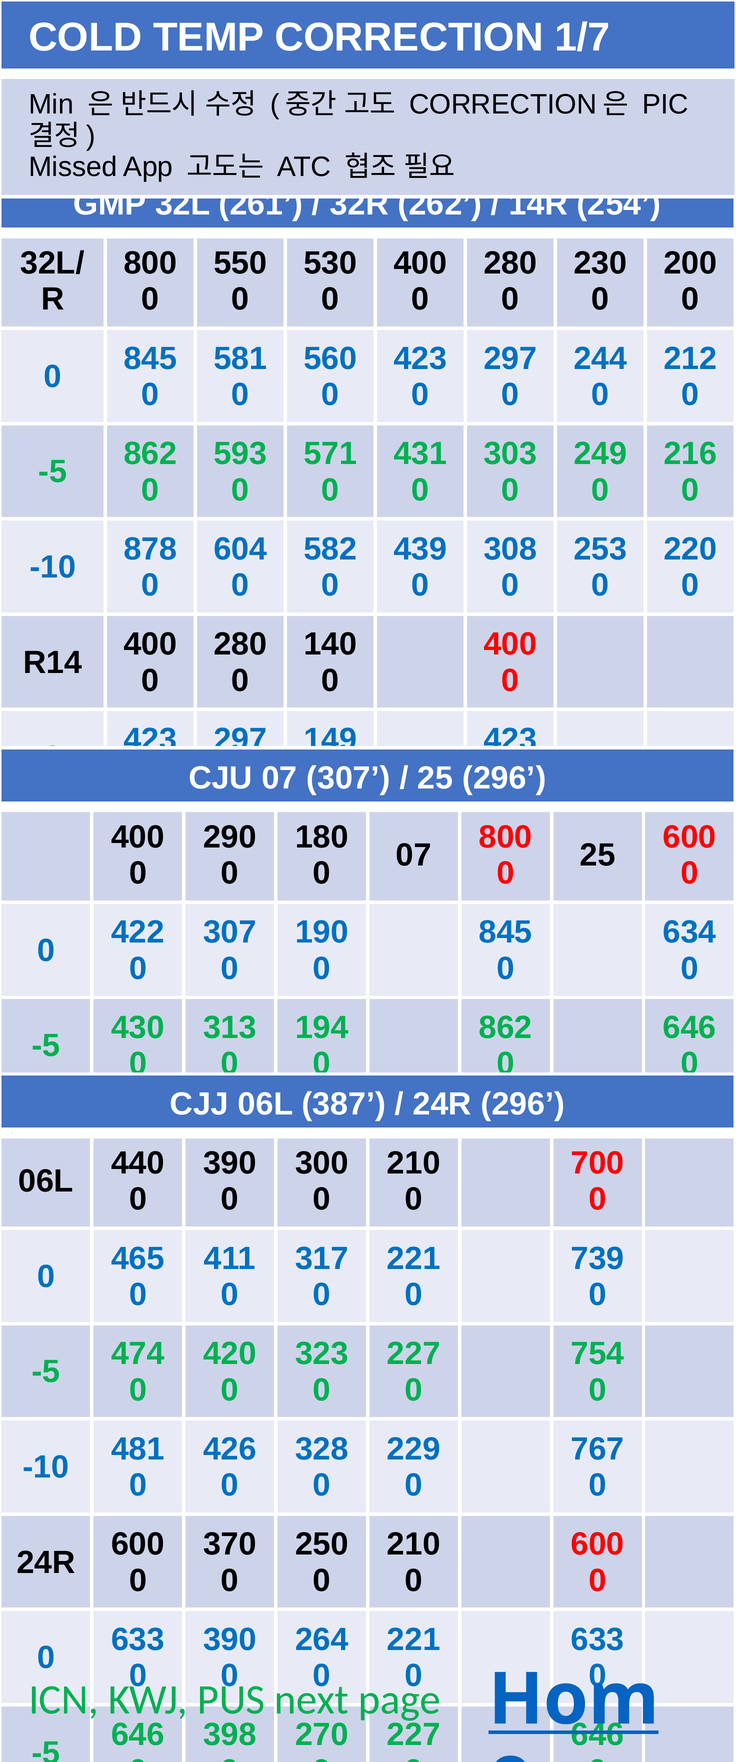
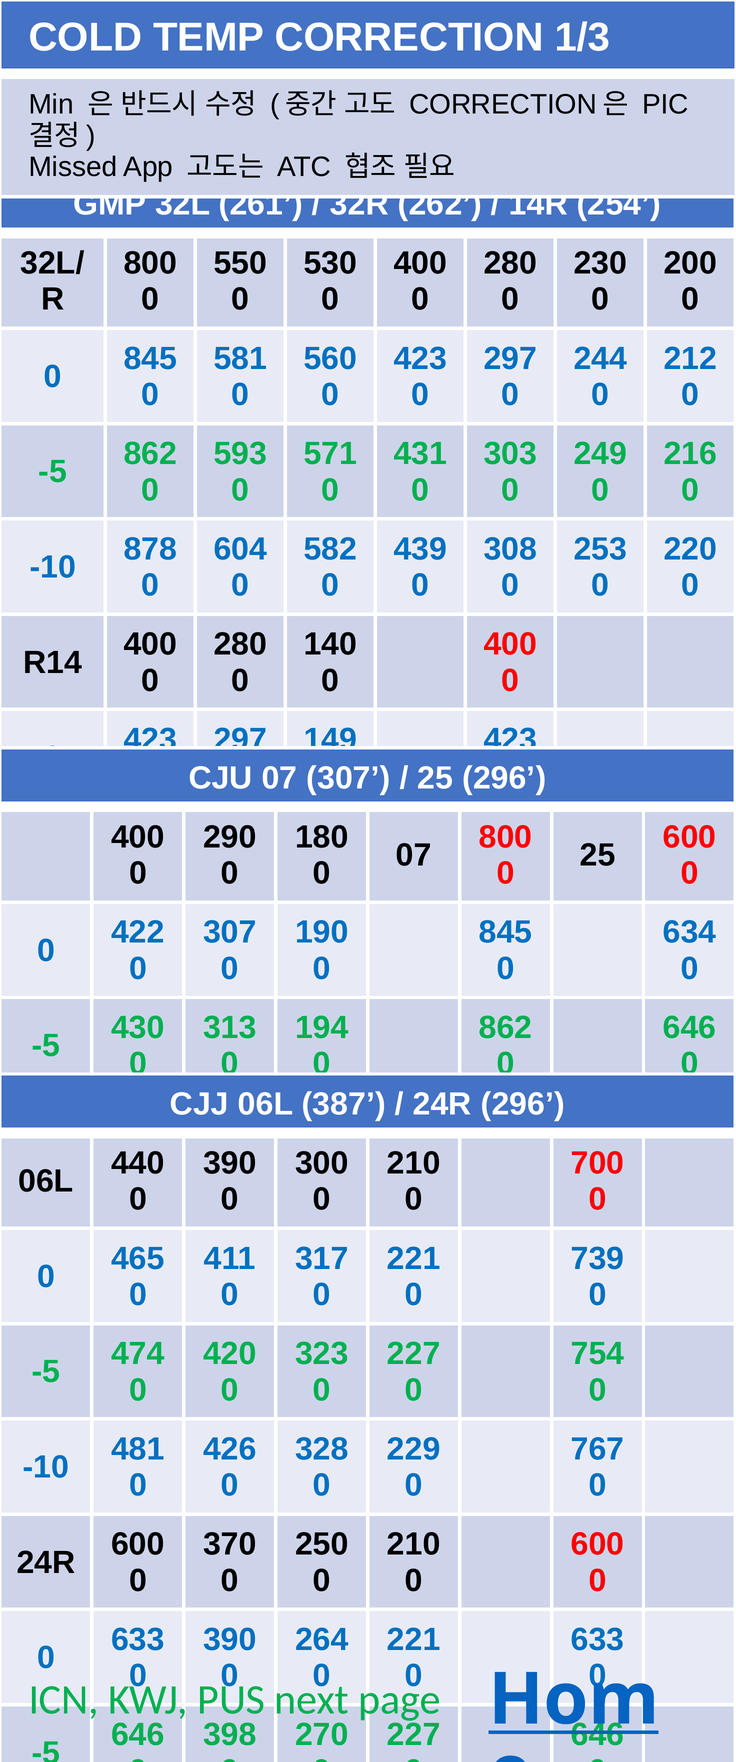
1/7: 1/7 -> 1/3 (582, 37)
